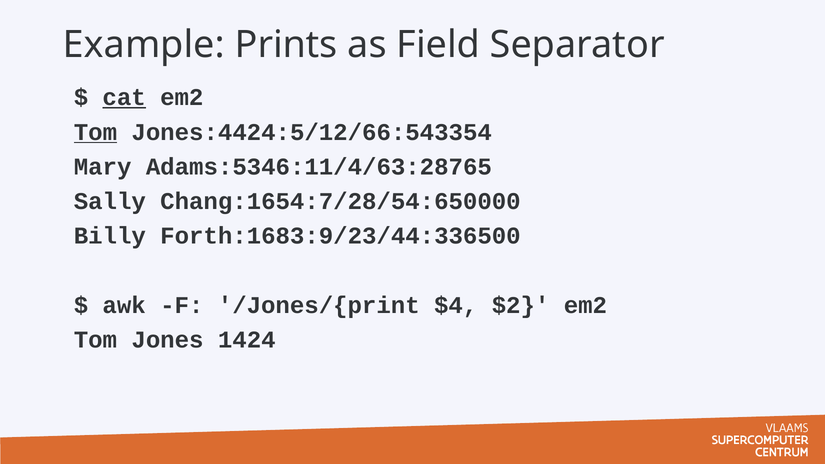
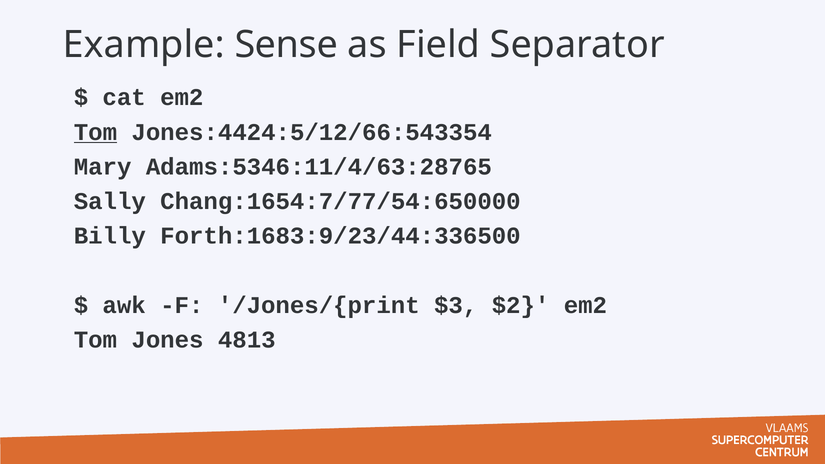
Prints: Prints -> Sense (286, 45)
cat underline: present -> none (124, 98)
Chang:1654:7/28/54:650000: Chang:1654:7/28/54:650000 -> Chang:1654:7/77/54:650000 (340, 201)
$4: $4 -> $3 (456, 305)
1424: 1424 -> 4813 (247, 340)
